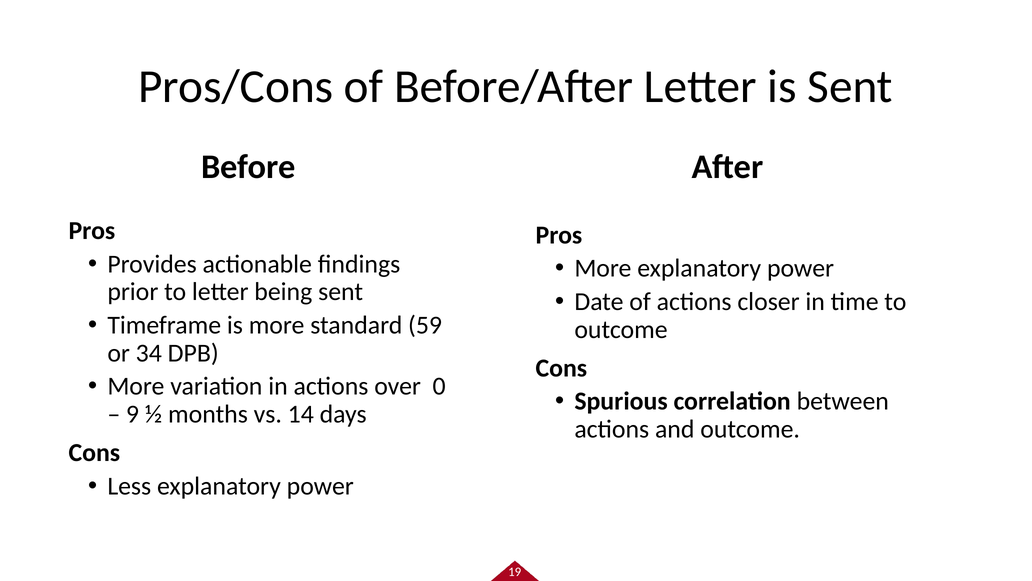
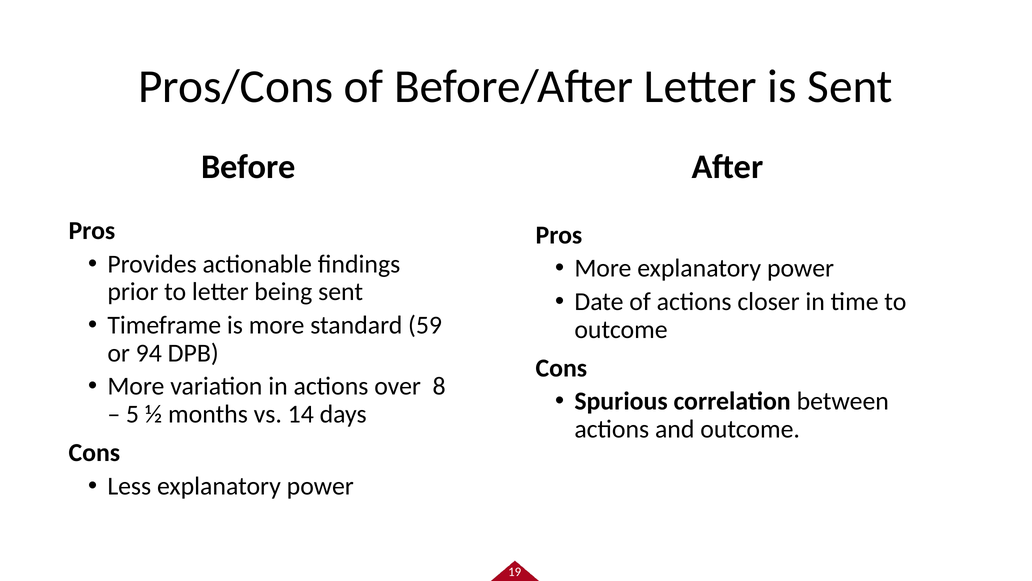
34: 34 -> 94 (149, 353)
0: 0 -> 8 (439, 386)
9: 9 -> 5 (133, 414)
